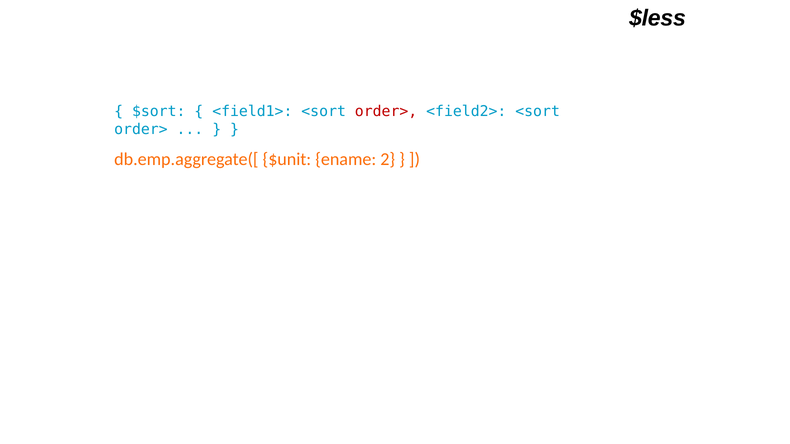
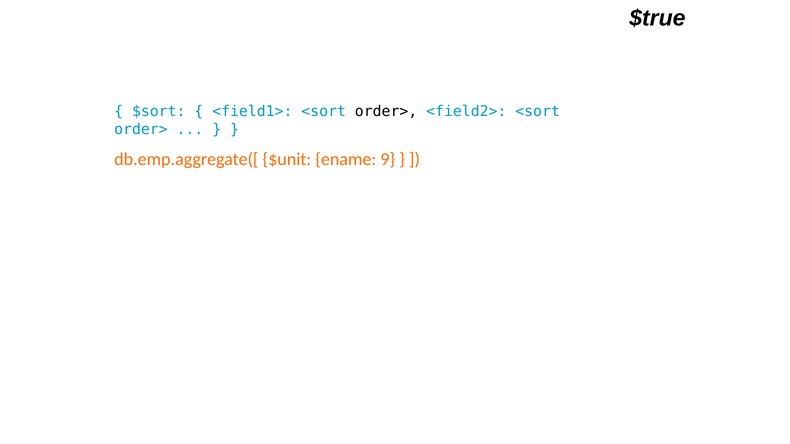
$less: $less -> $true (657, 18)
order> colour: red -> black (386, 112)
2: 2 -> 9 (388, 160)
